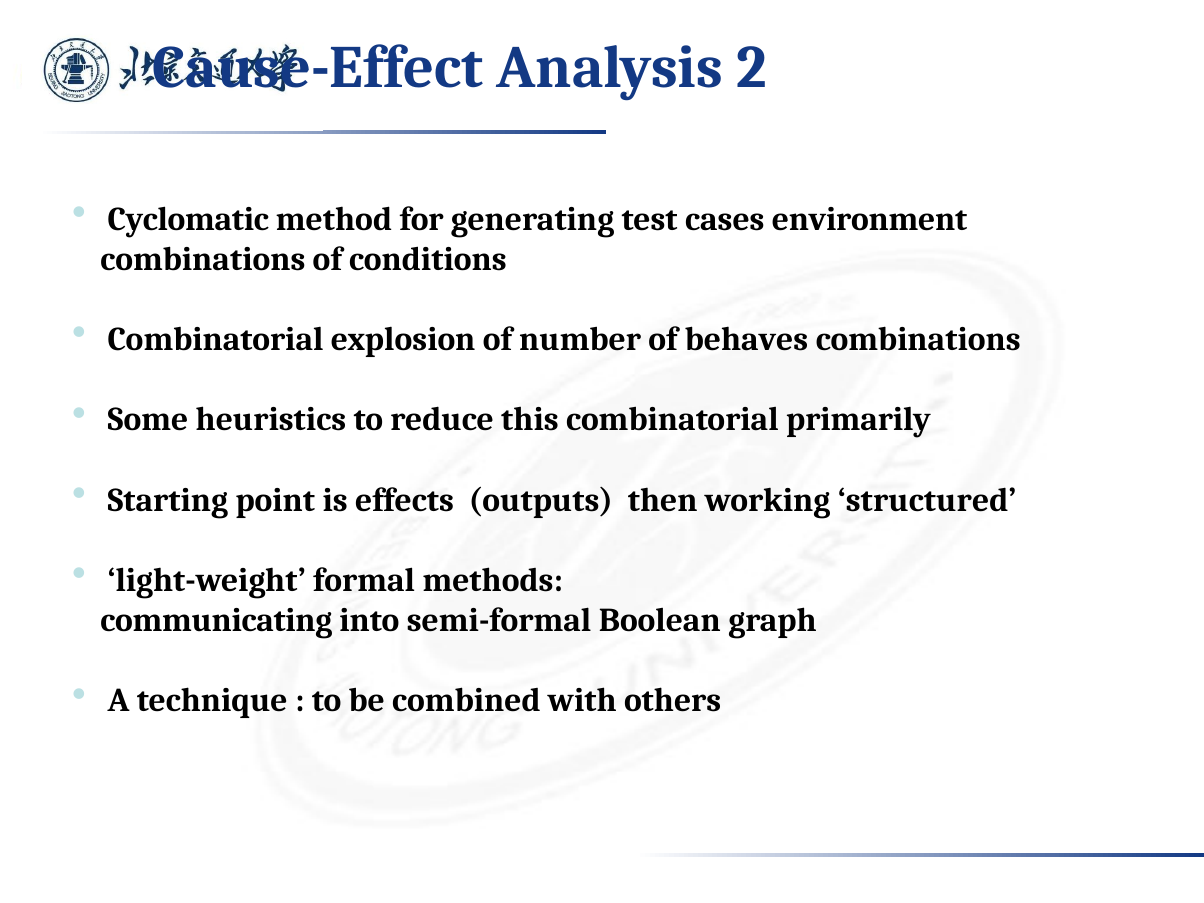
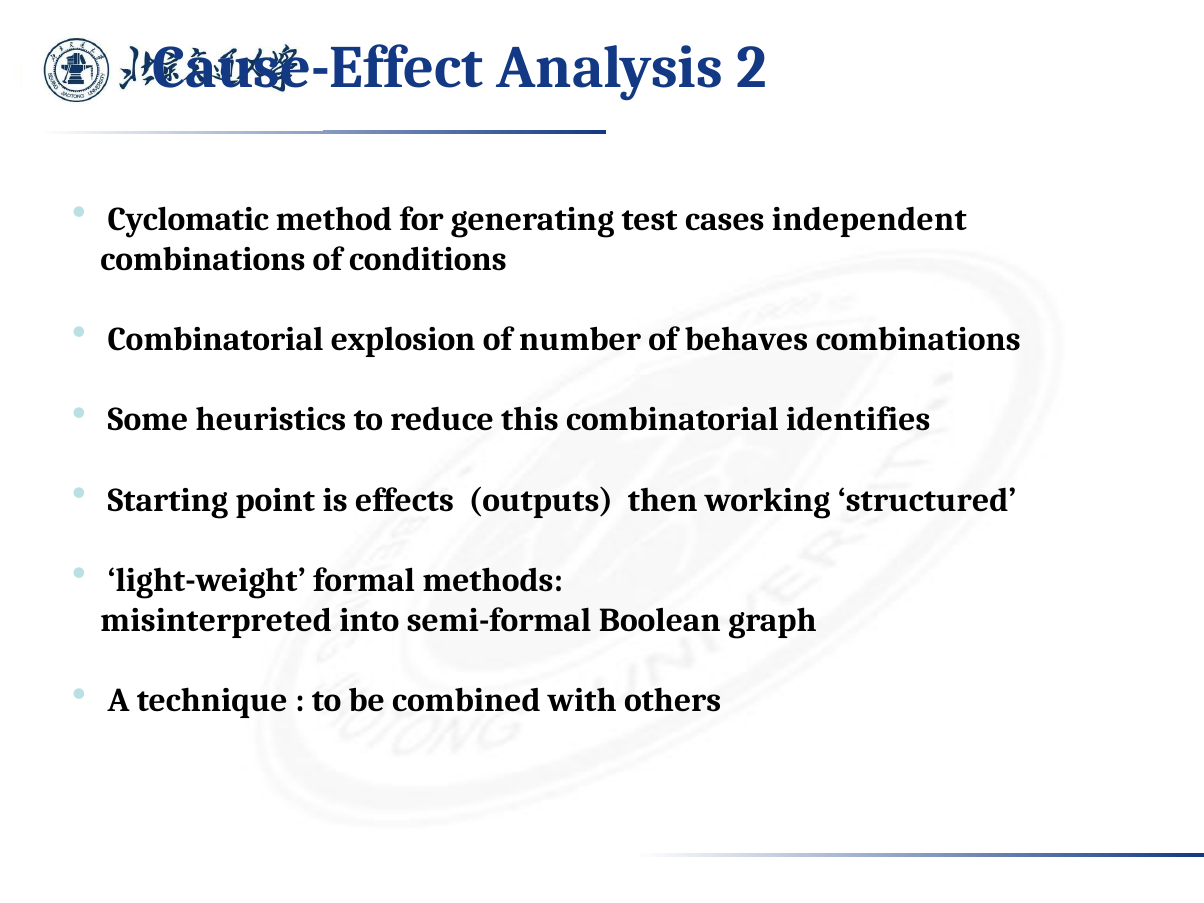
environment: environment -> independent (869, 219)
primarily: primarily -> identifies (858, 420)
communicating: communicating -> misinterpreted (216, 620)
